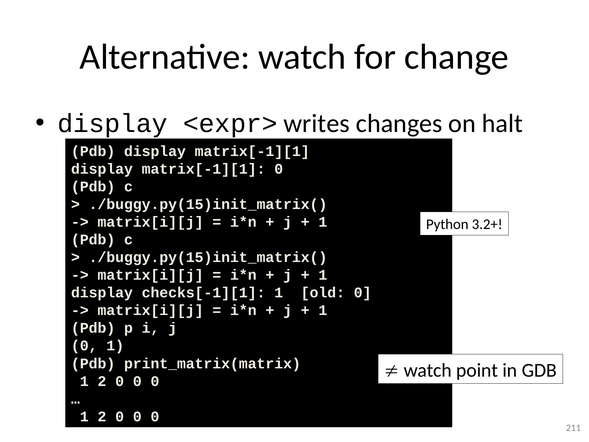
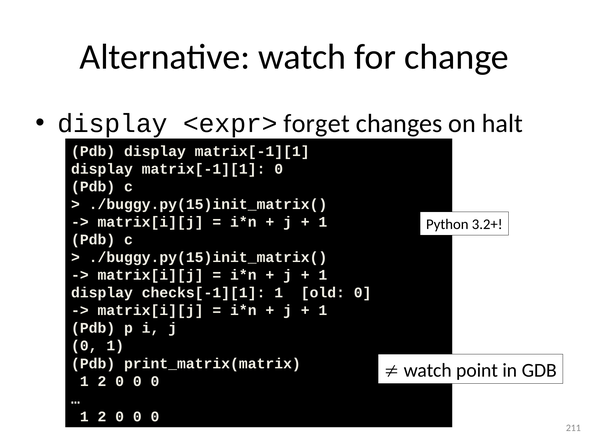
writes: writes -> forget (317, 124)
